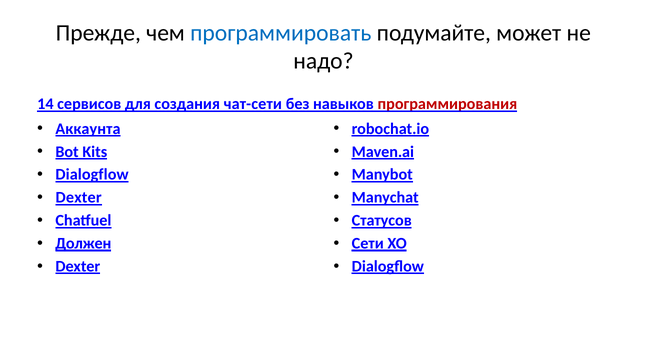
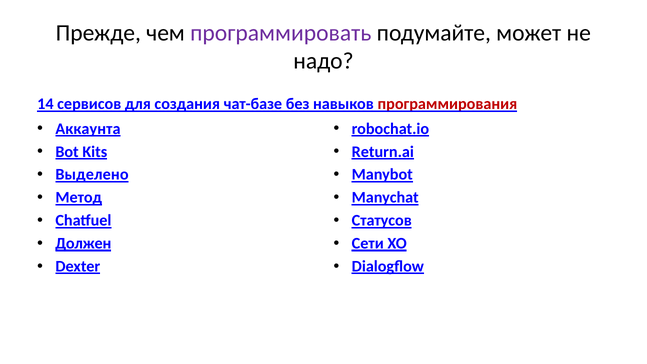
программировать colour: blue -> purple (281, 33)
чат-сети: чат-сети -> чат-базе (253, 104)
Maven.ai: Maven.ai -> Return.ai (383, 152)
Dialogflow: Dialogflow -> Выделено (92, 175)
Dexter: Dexter -> Метод (79, 198)
